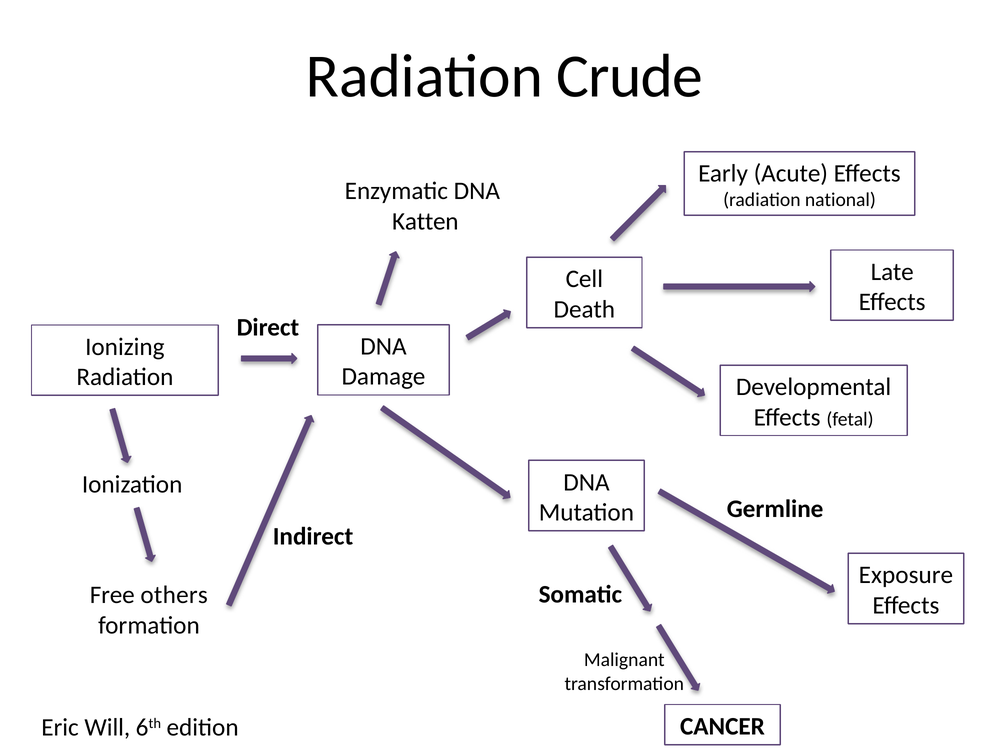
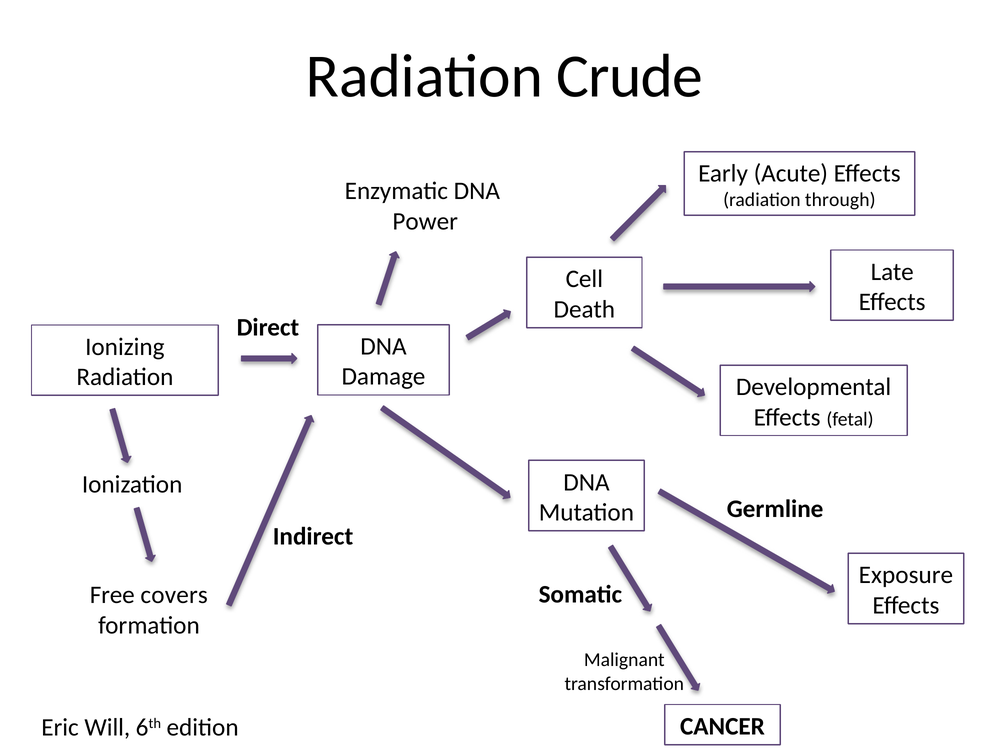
national: national -> through (840, 200)
Katten: Katten -> Power (425, 221)
others: others -> covers (174, 595)
